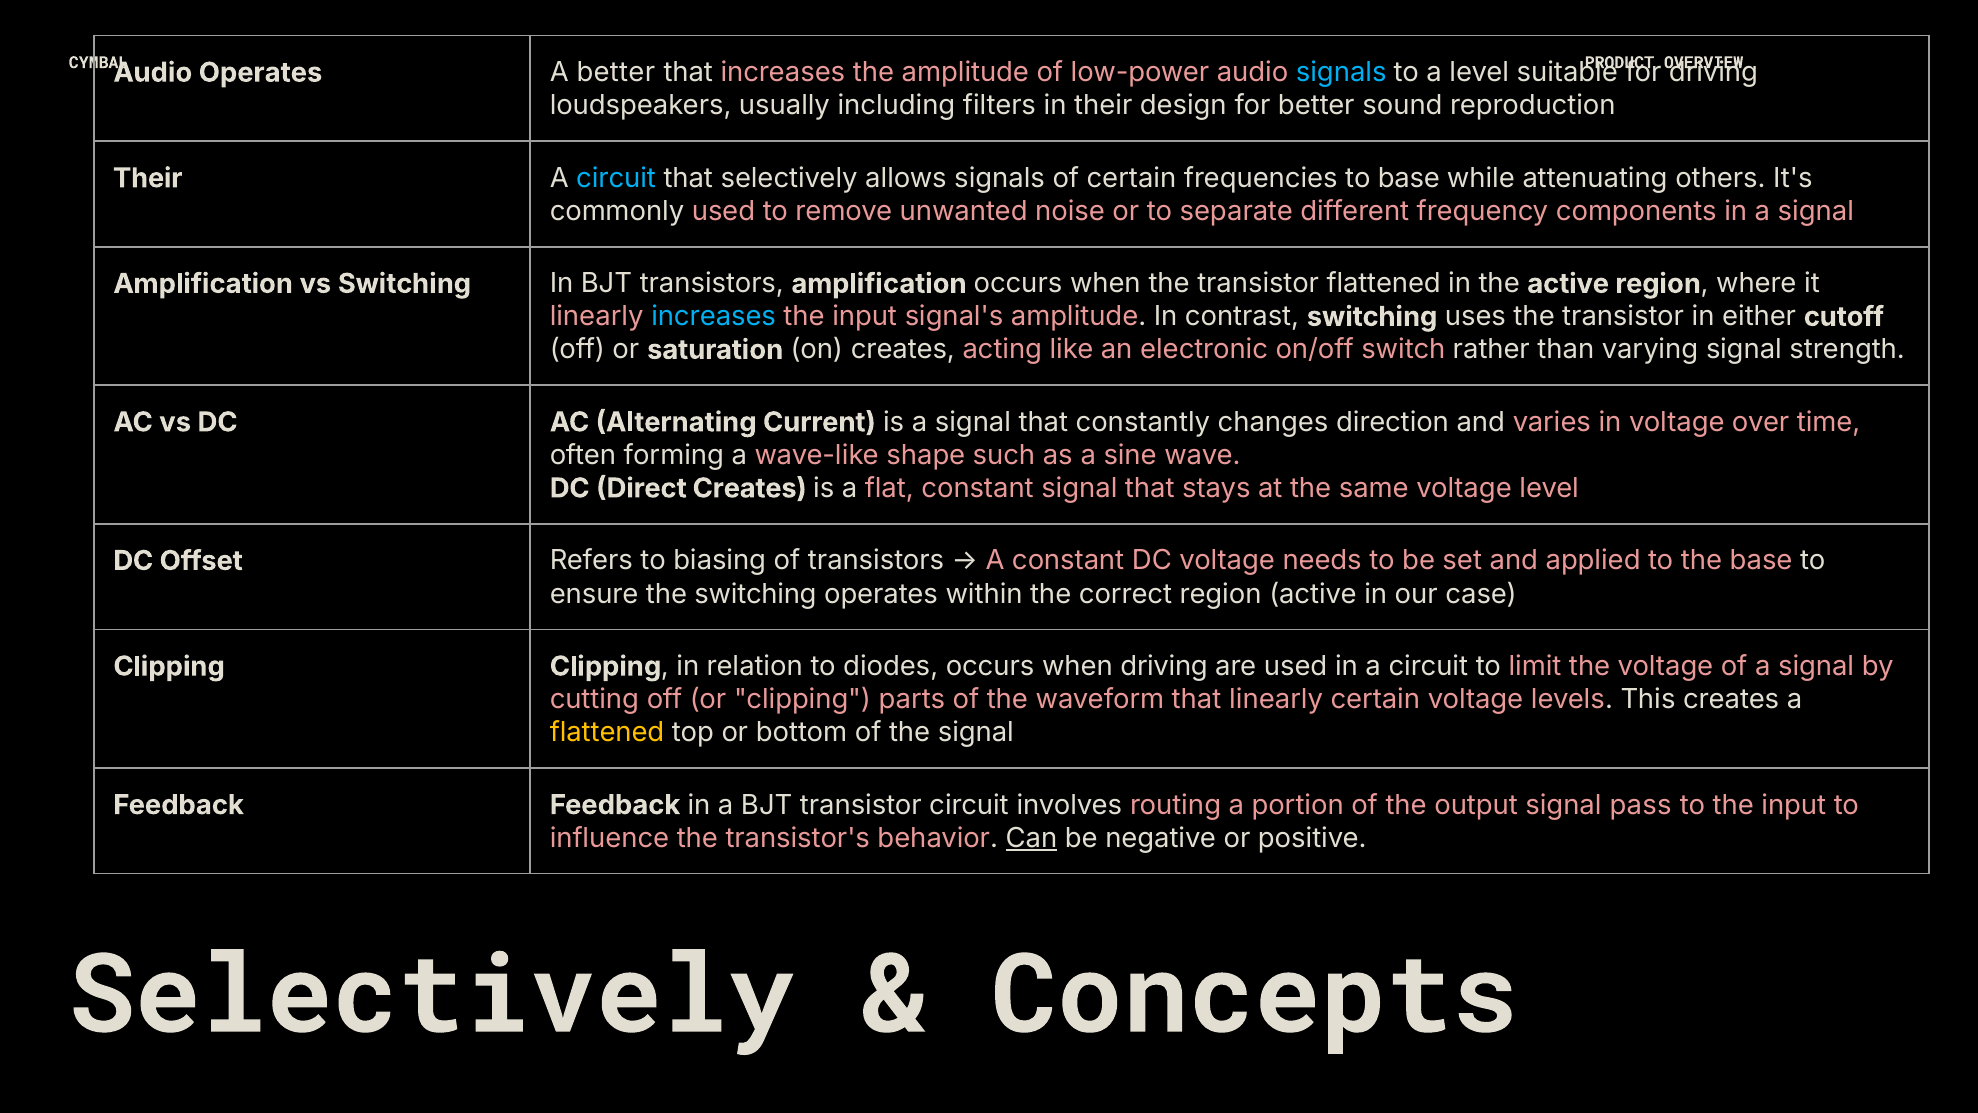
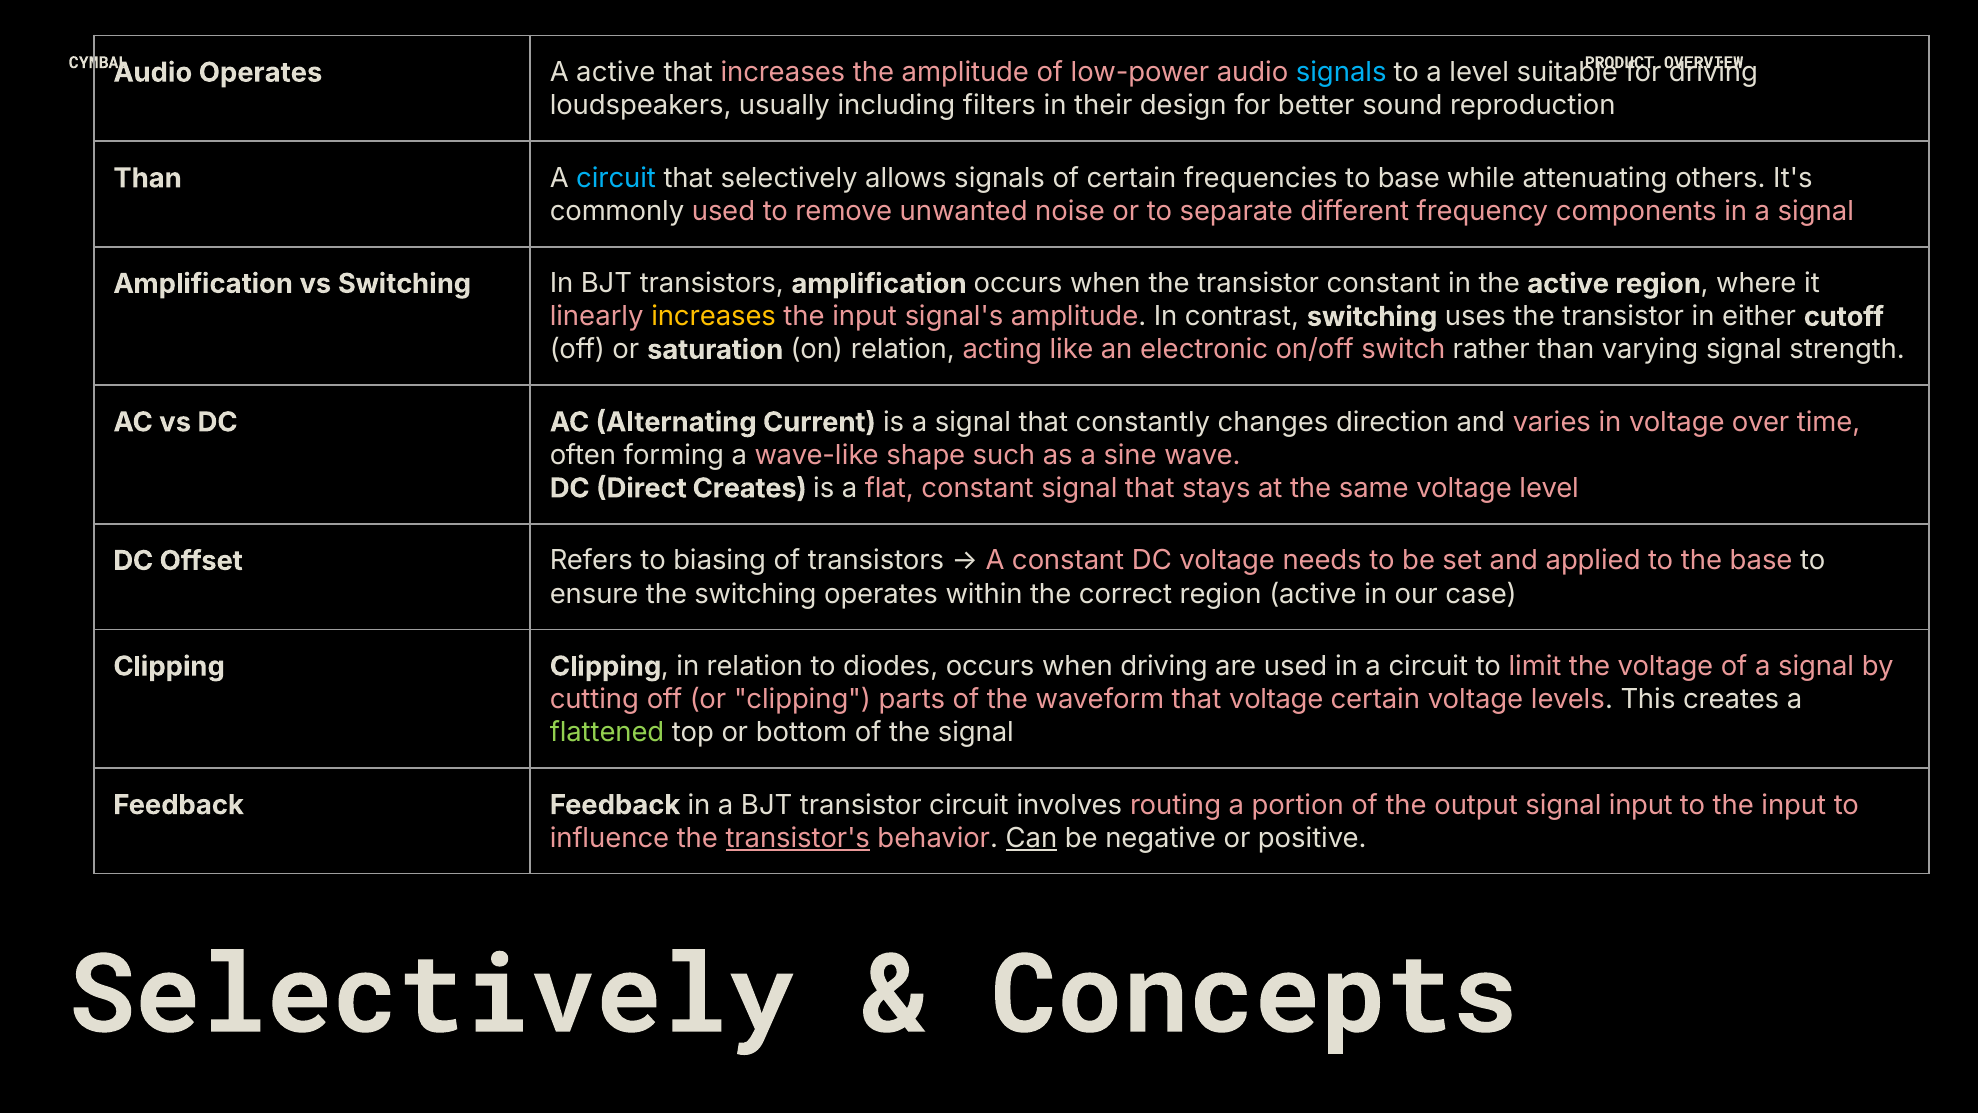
A better: better -> active (616, 73)
Their: Their -> Than (148, 178)
transistor flattened: flattened -> constant (1383, 284)
increases colour: light blue -> yellow (714, 317)
on creates: creates -> relation (903, 350)
that linearly: linearly -> voltage (1276, 699)
flattened colour: yellow -> light green (607, 732)
signal pass: pass -> input (1641, 805)
transistor's underline: none -> present (798, 838)
